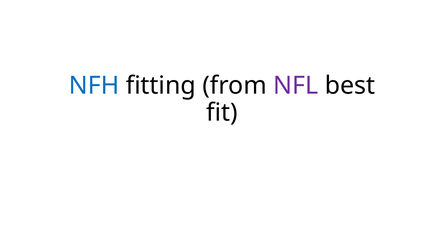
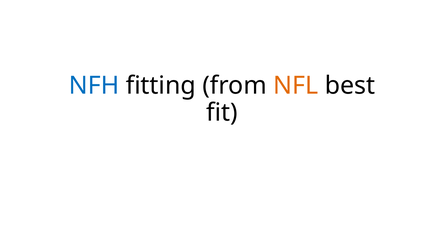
NFL colour: purple -> orange (296, 86)
